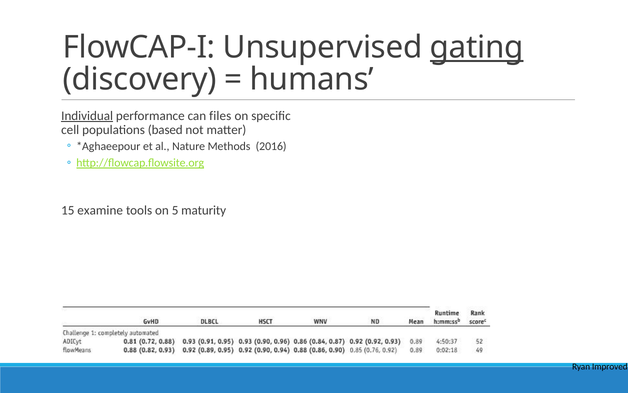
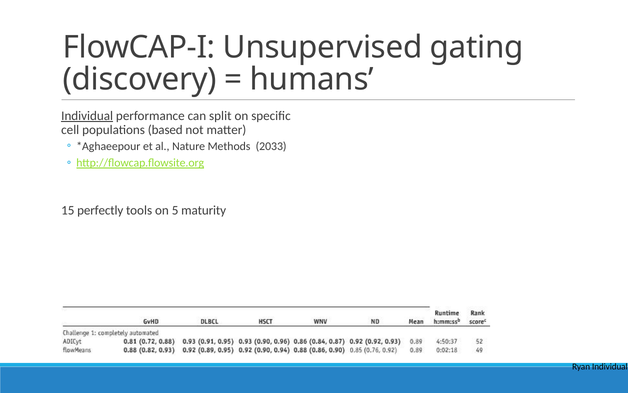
gating underline: present -> none (477, 47)
files: files -> split (220, 116)
2016: 2016 -> 2033 (271, 146)
examine: examine -> perfectly (100, 210)
Ryan Improved: Improved -> Individual (610, 366)
